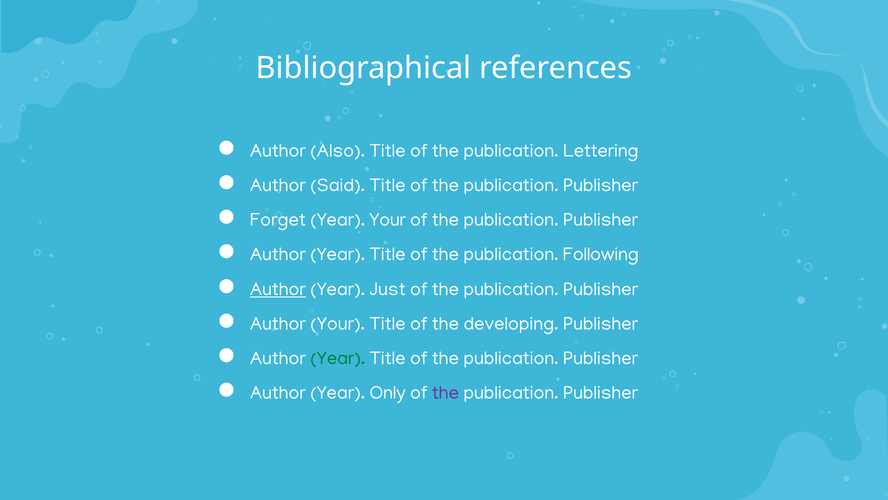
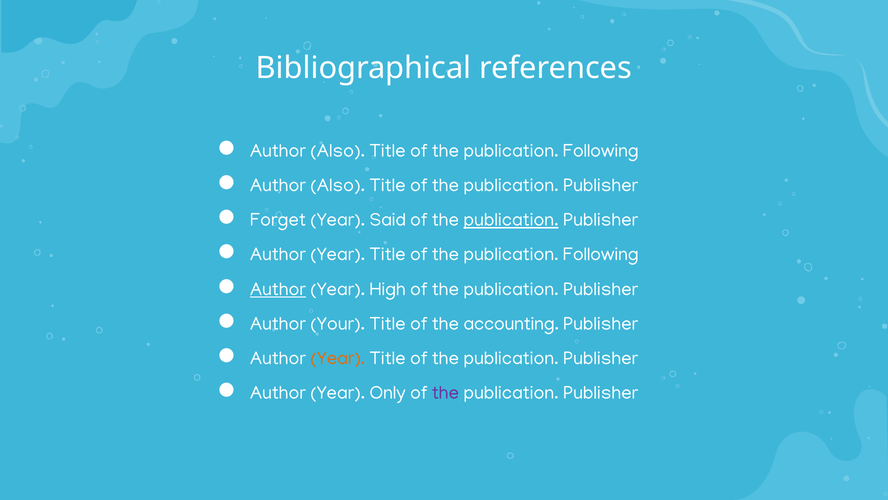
Lettering: Lettering -> Following (601, 150)
Said: Said -> Also (338, 185)
Year Your: Your -> Said (388, 220)
publication underline: none -> present (511, 220)
Just: Just -> High (388, 289)
developing: developing -> accounting (511, 323)
Year colour: green -> orange (338, 358)
